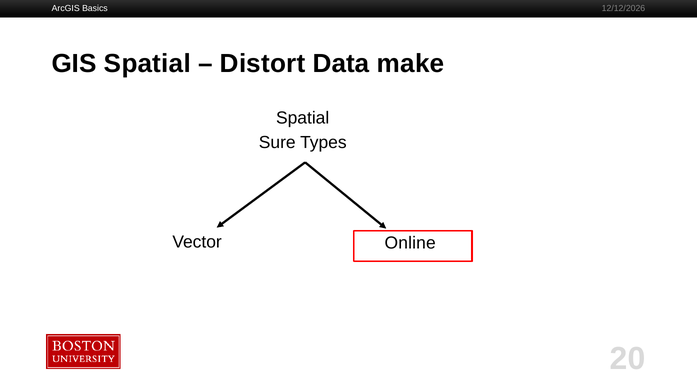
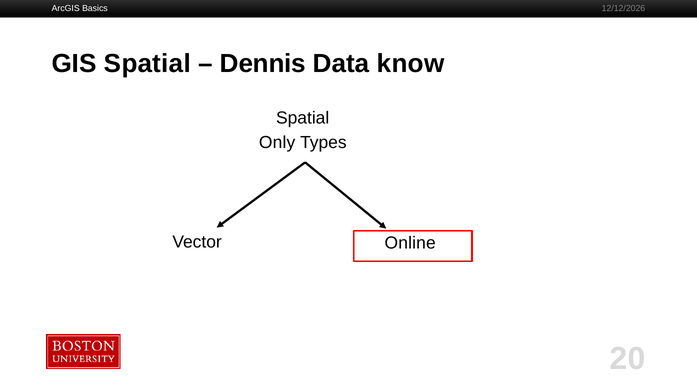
Distort: Distort -> Dennis (263, 64)
make: make -> know (411, 64)
Sure: Sure -> Only (277, 142)
